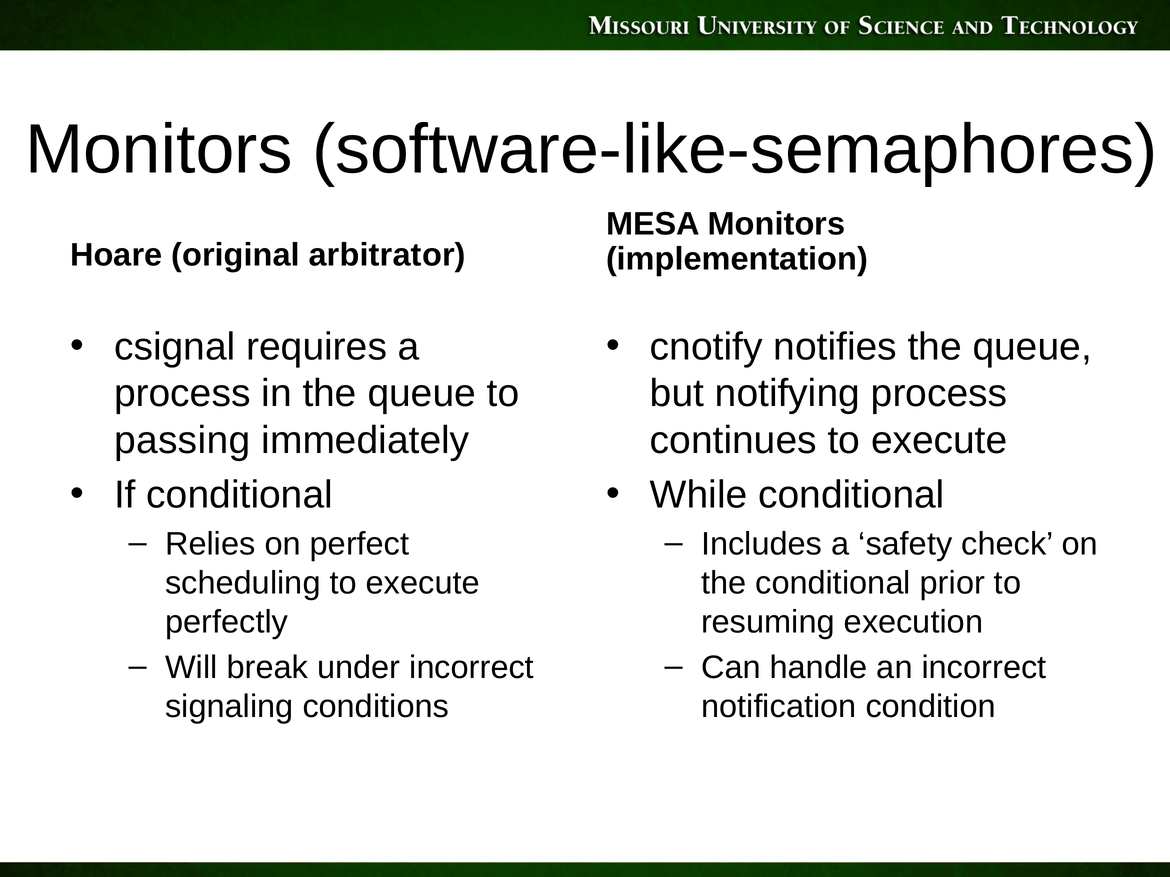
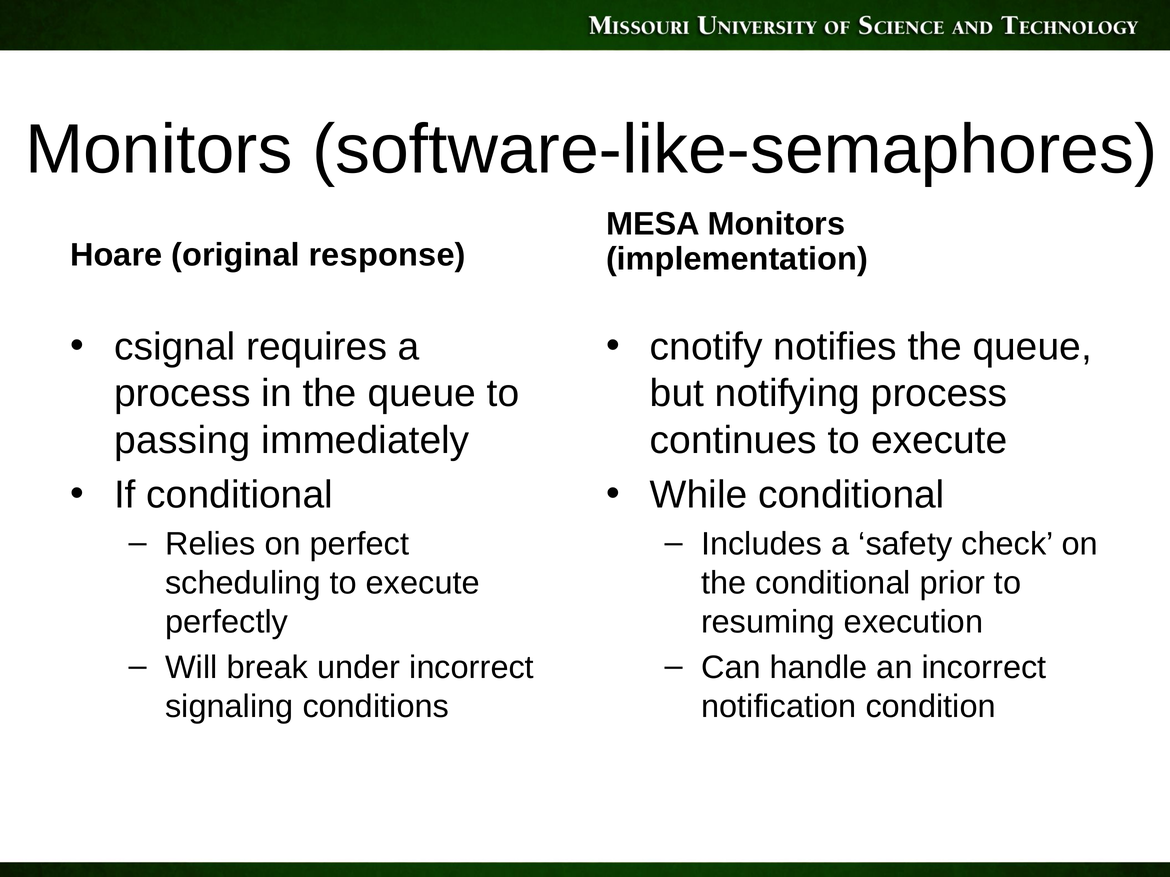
arbitrator: arbitrator -> response (387, 255)
